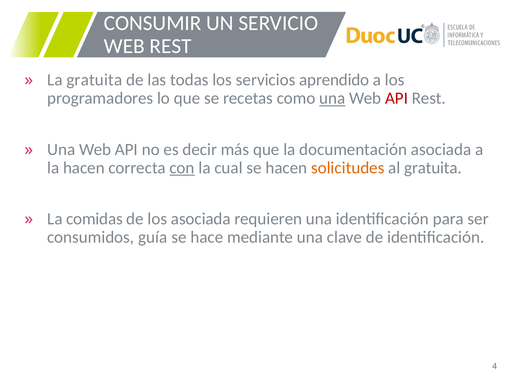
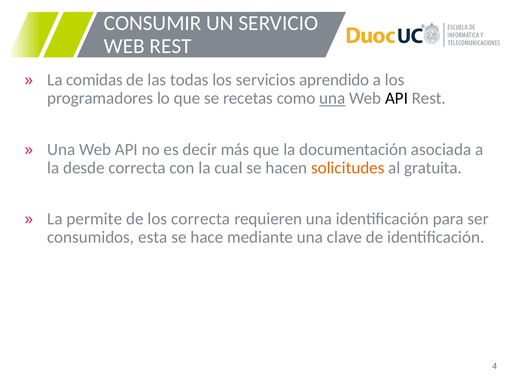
La gratuita: gratuita -> comidas (94, 80)
API colour: red -> black (397, 98)
la hacen: hacen -> desde (84, 168)
con underline: present -> none (182, 168)
comidas: comidas -> permite (94, 219)
los asociada: asociada -> correcta (201, 219)
guía: guía -> esta (153, 237)
